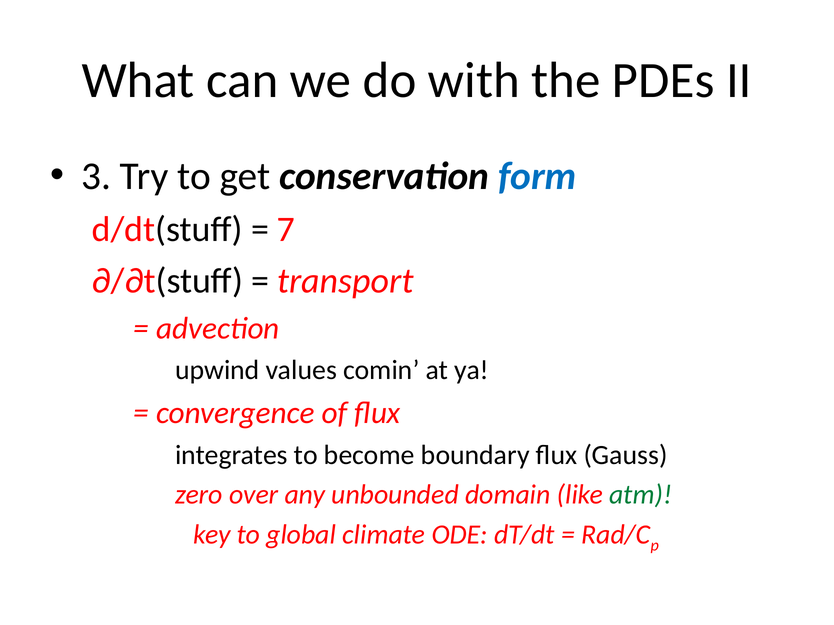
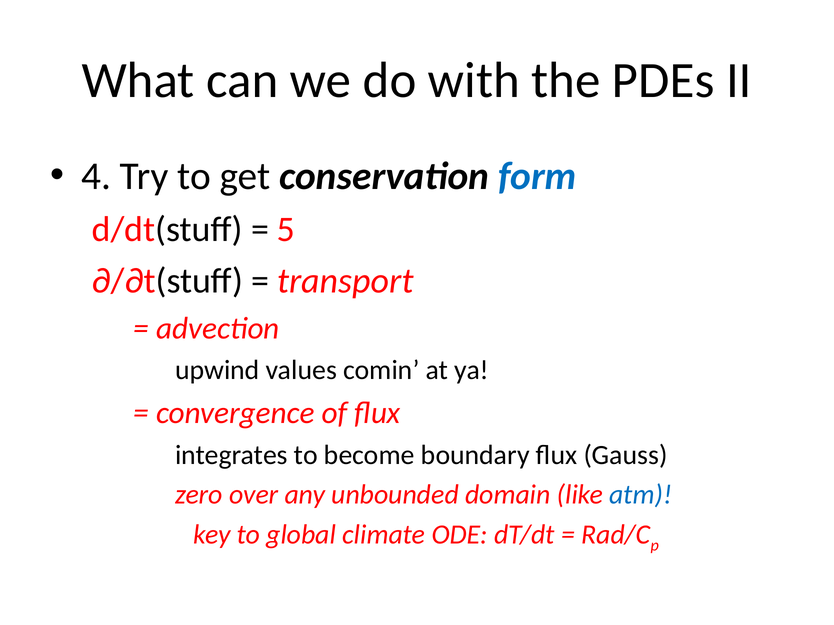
3: 3 -> 4 (96, 176)
7: 7 -> 5 (286, 230)
atm colour: green -> blue (641, 495)
